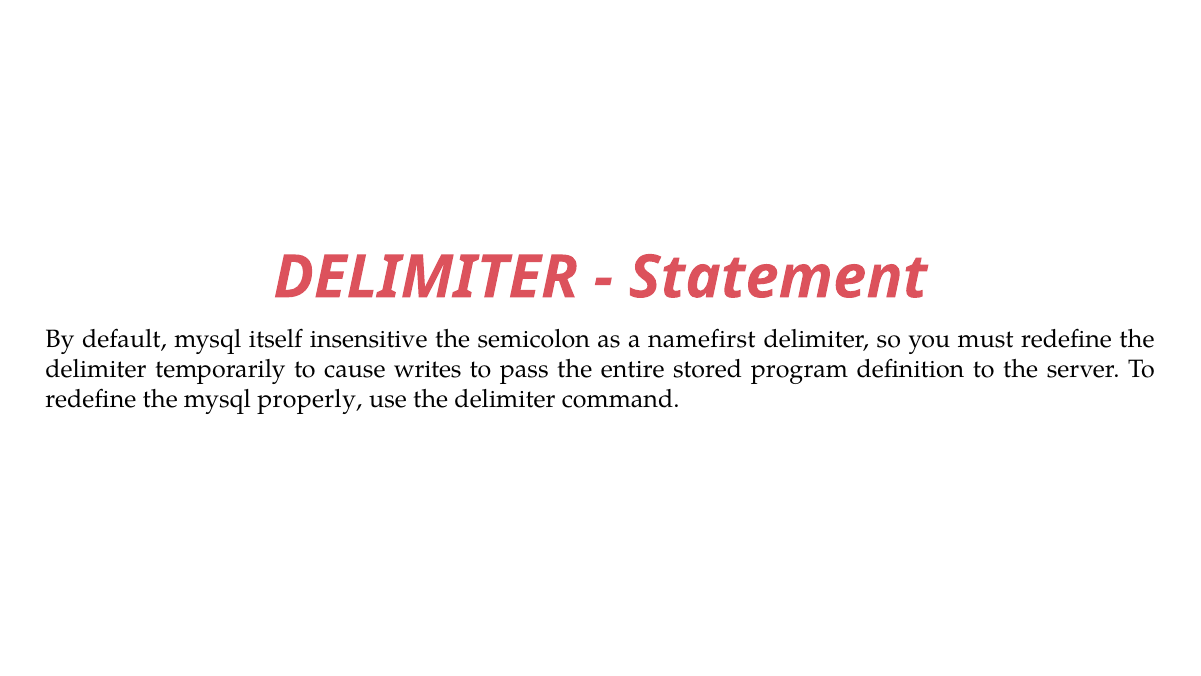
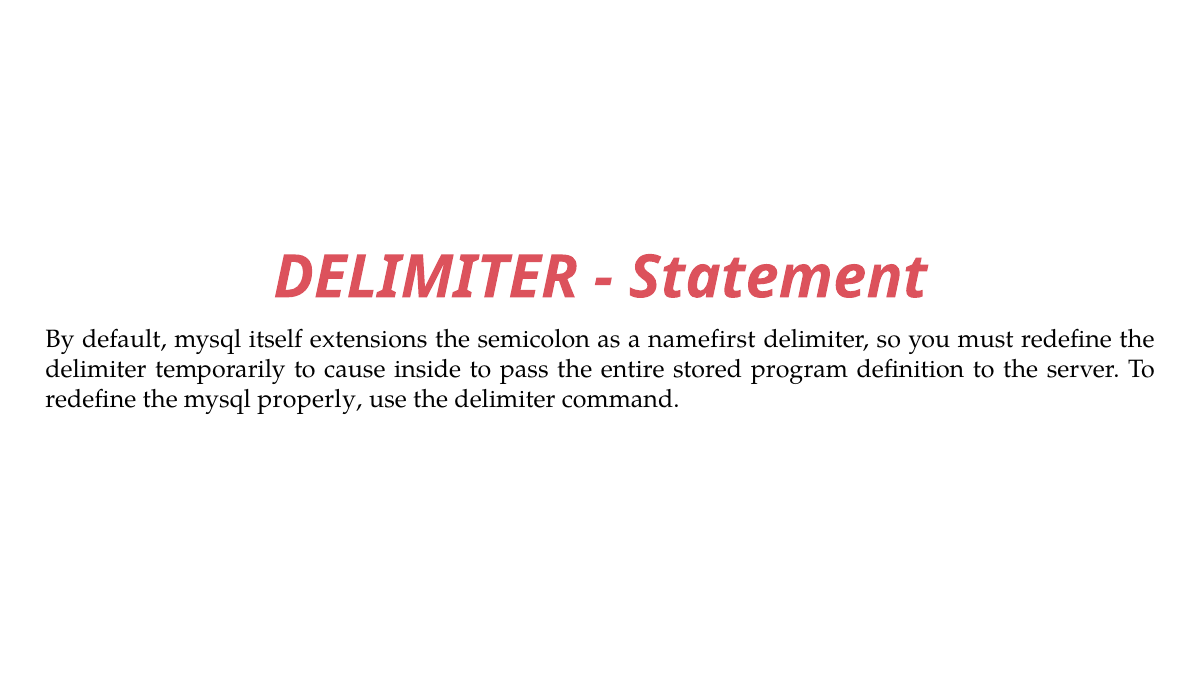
insensitive: insensitive -> extensions (369, 339)
writes: writes -> inside (428, 369)
